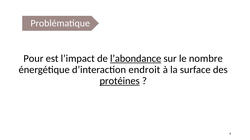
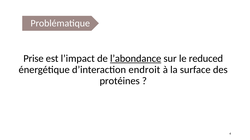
Pour: Pour -> Prise (33, 59)
nombre: nombre -> reduced (206, 59)
protéines underline: present -> none (120, 81)
